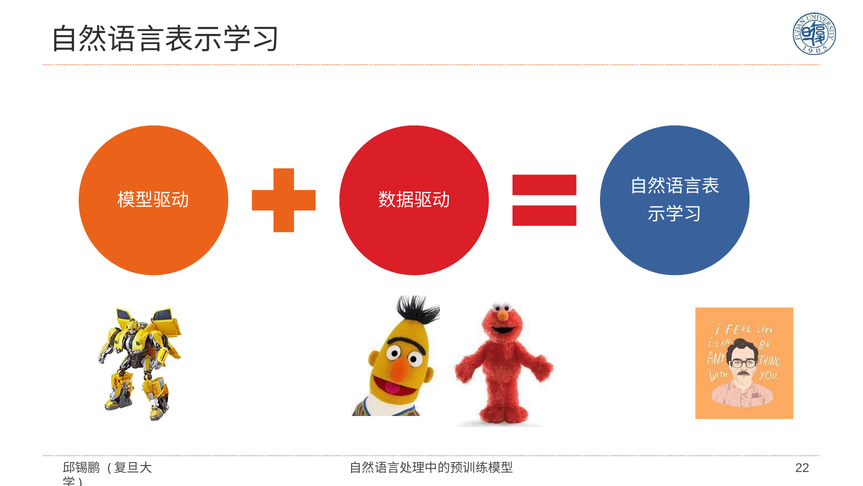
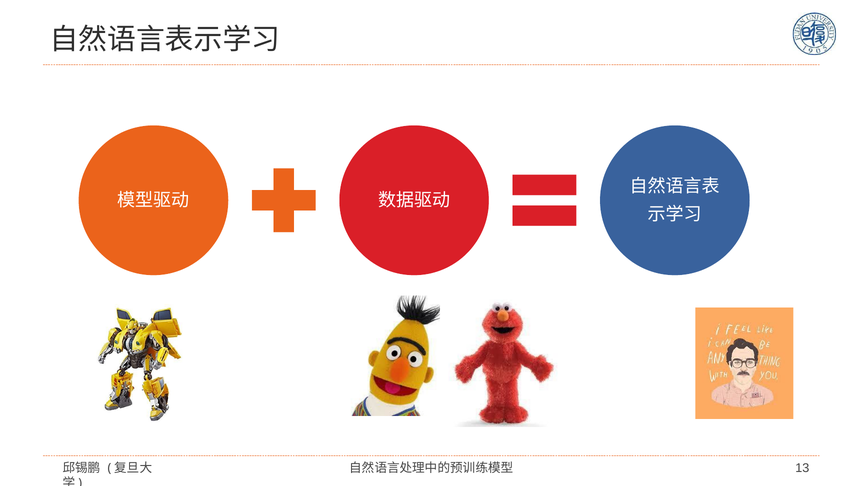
22: 22 -> 13 (802, 468)
